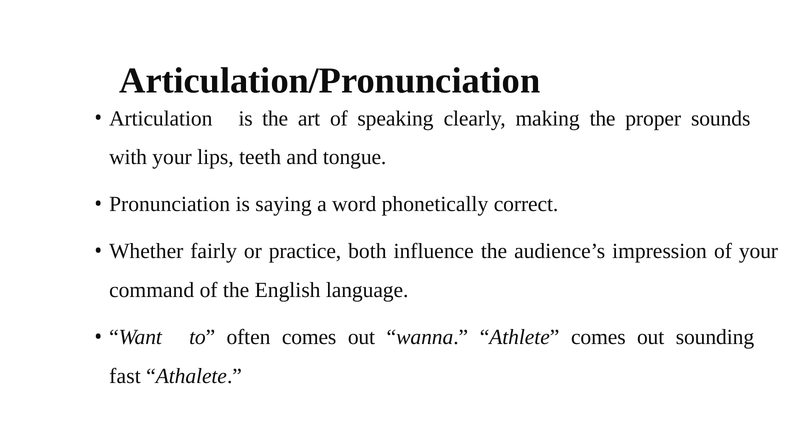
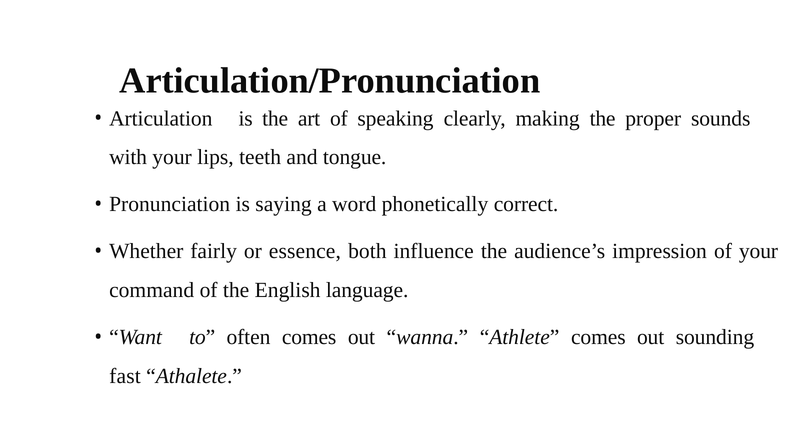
practice: practice -> essence (305, 251)
